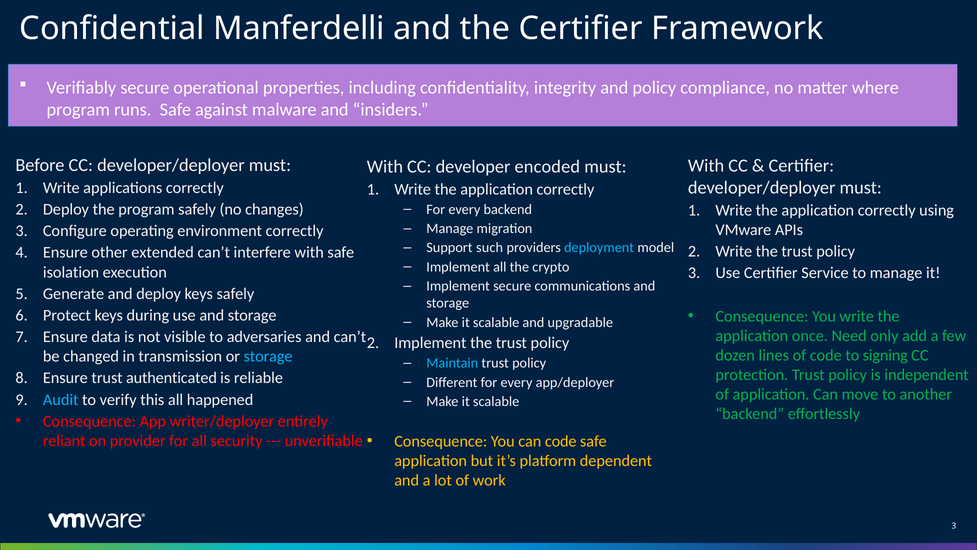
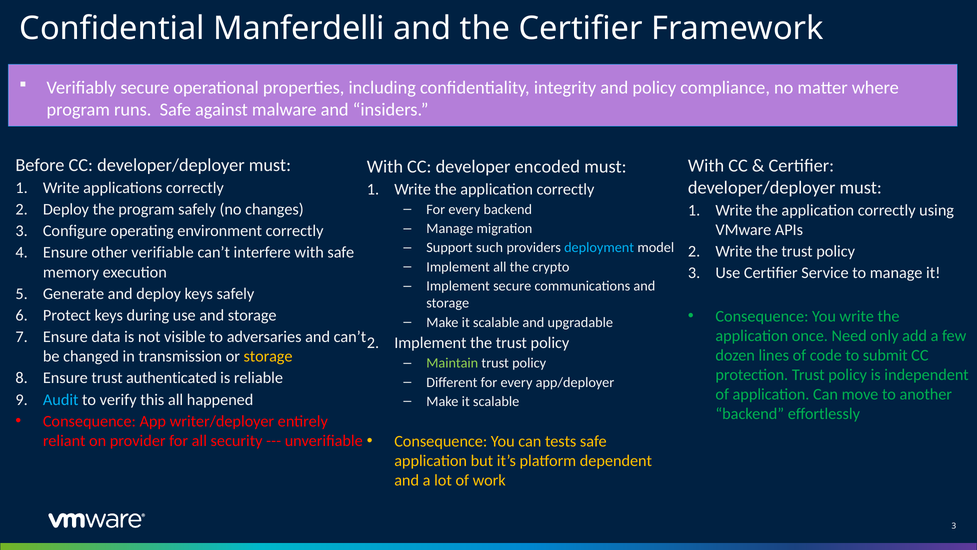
extended: extended -> verifiable (163, 252)
isolation: isolation -> memory (71, 272)
signing: signing -> submit (885, 355)
storage colour: light blue -> yellow (268, 356)
Maintain colour: light blue -> light green (452, 363)
can code: code -> tests (561, 441)
